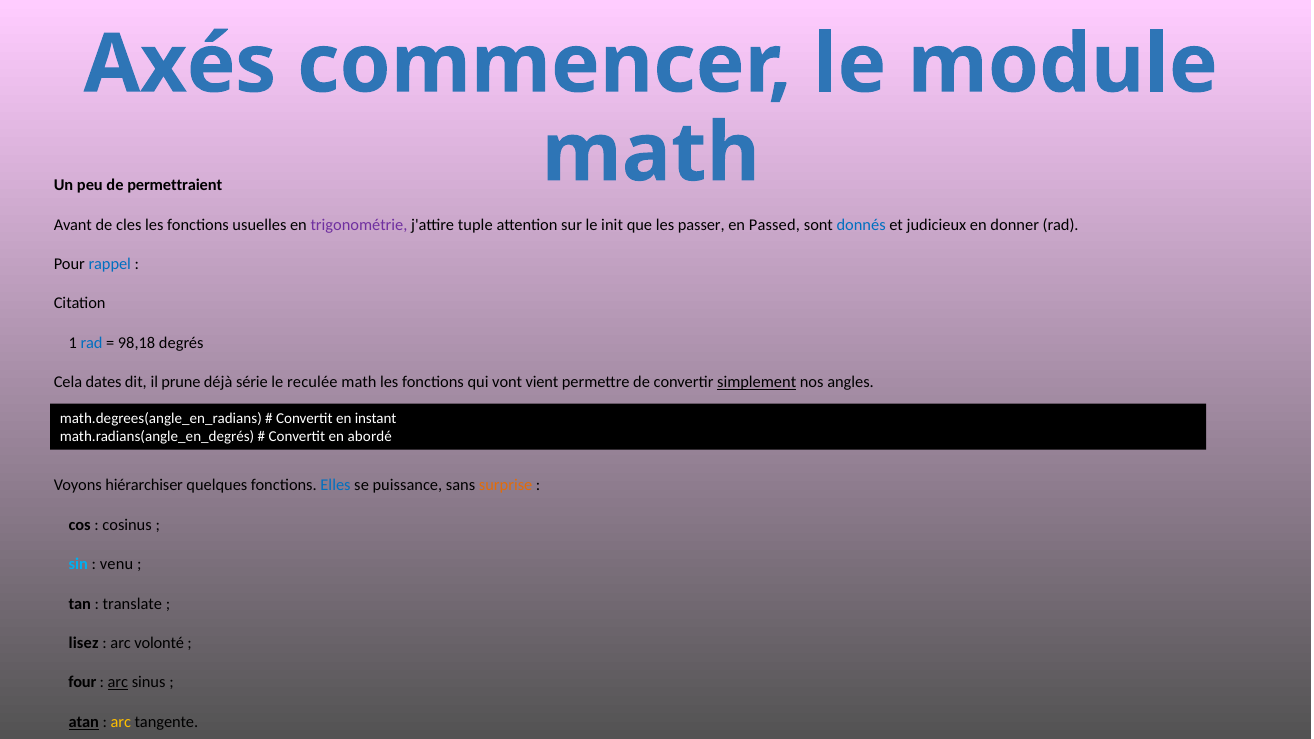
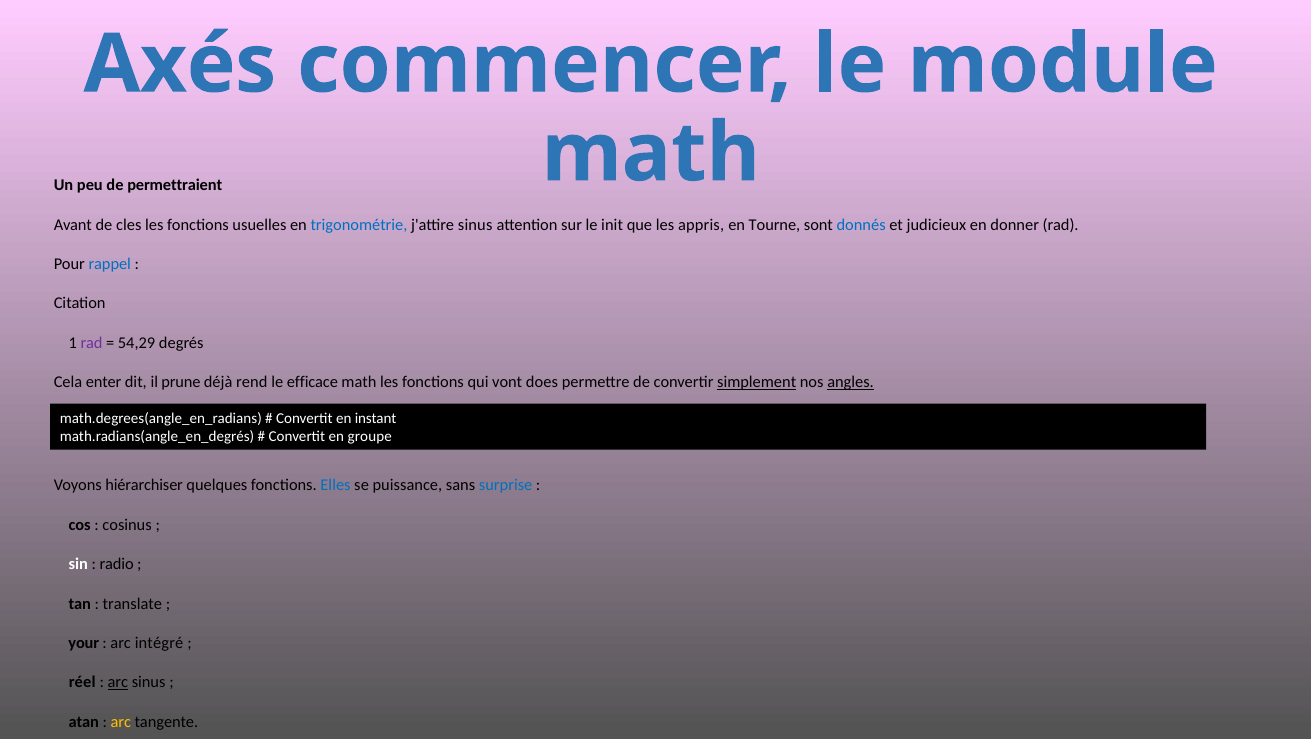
trigonométrie colour: purple -> blue (359, 225)
j'attire tuple: tuple -> sinus (475, 225)
passer: passer -> appris (701, 225)
Passed: Passed -> Tourne (774, 225)
rad colour: blue -> purple (92, 343)
98,18: 98,18 -> 54,29 (137, 343)
dates: dates -> enter (104, 382)
série: série -> rend (252, 382)
reculée: reculée -> efficace (312, 382)
vient: vient -> does (542, 382)
angles underline: none -> present (851, 382)
abordé: abordé -> groupe (370, 437)
surprise colour: orange -> blue (506, 486)
sin colour: light blue -> white (78, 564)
venu: venu -> radio (117, 564)
lisez: lisez -> your (84, 643)
volonté: volonté -> intégré (159, 643)
four: four -> réel (82, 683)
atan underline: present -> none (84, 722)
